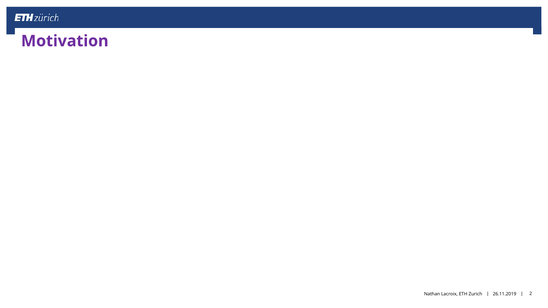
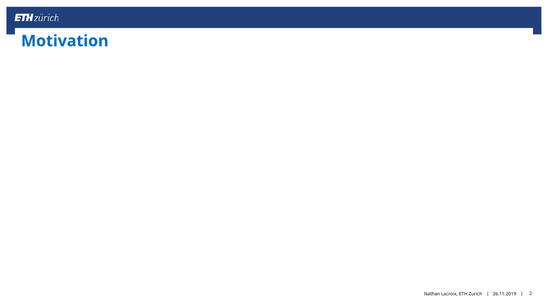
Motivation colour: purple -> blue (65, 41)
